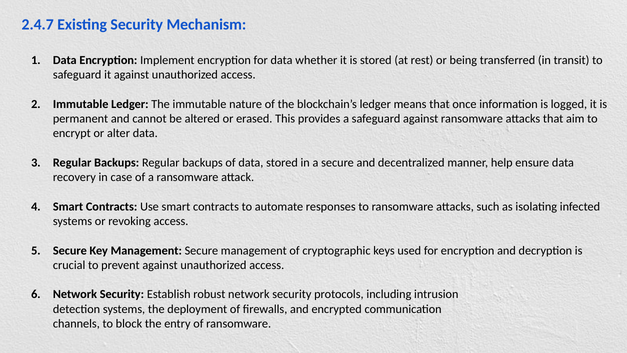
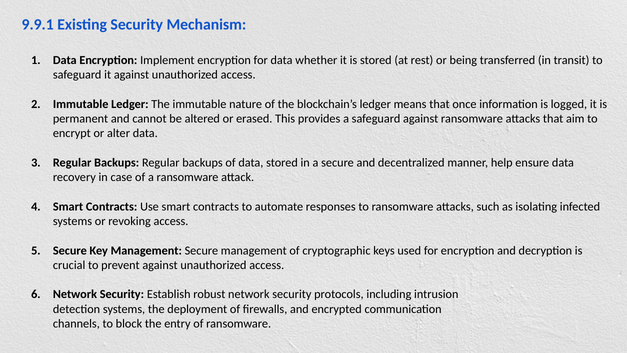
2.4.7: 2.4.7 -> 9.9.1 (38, 25)
